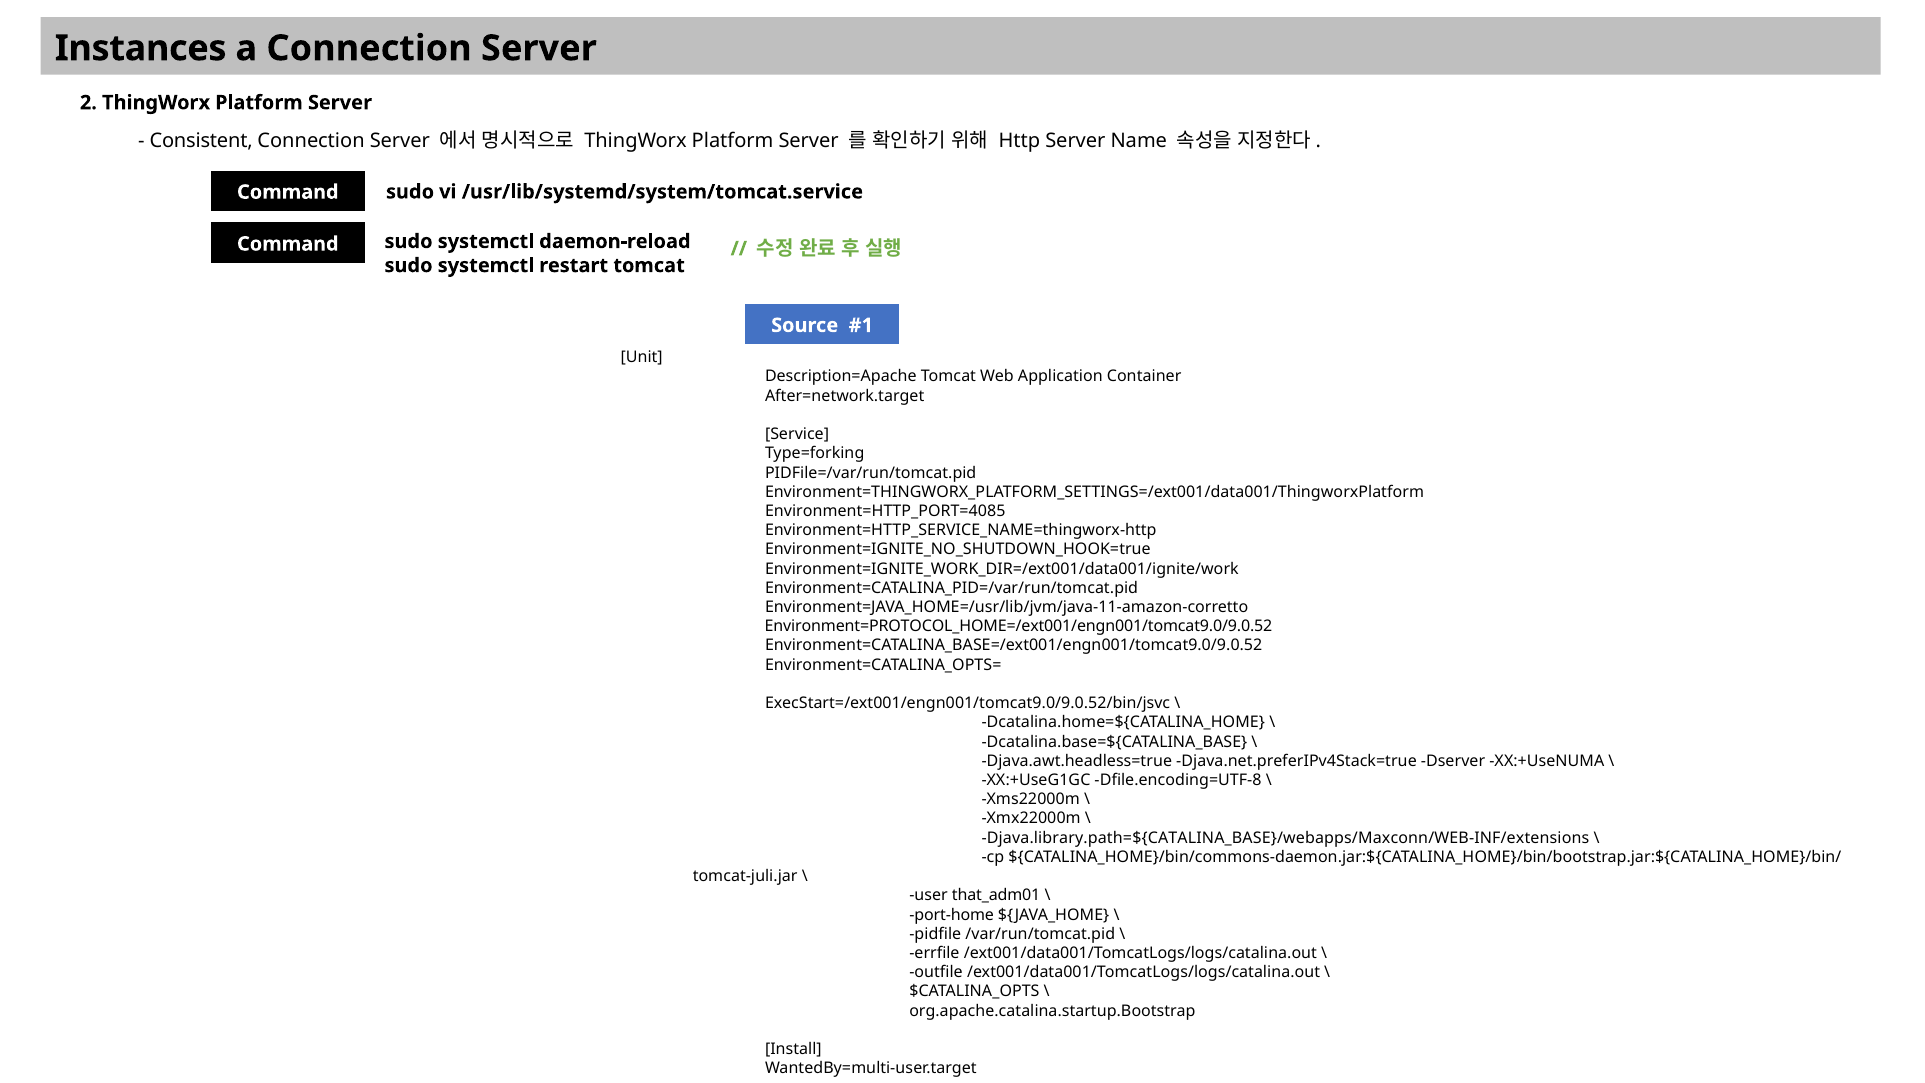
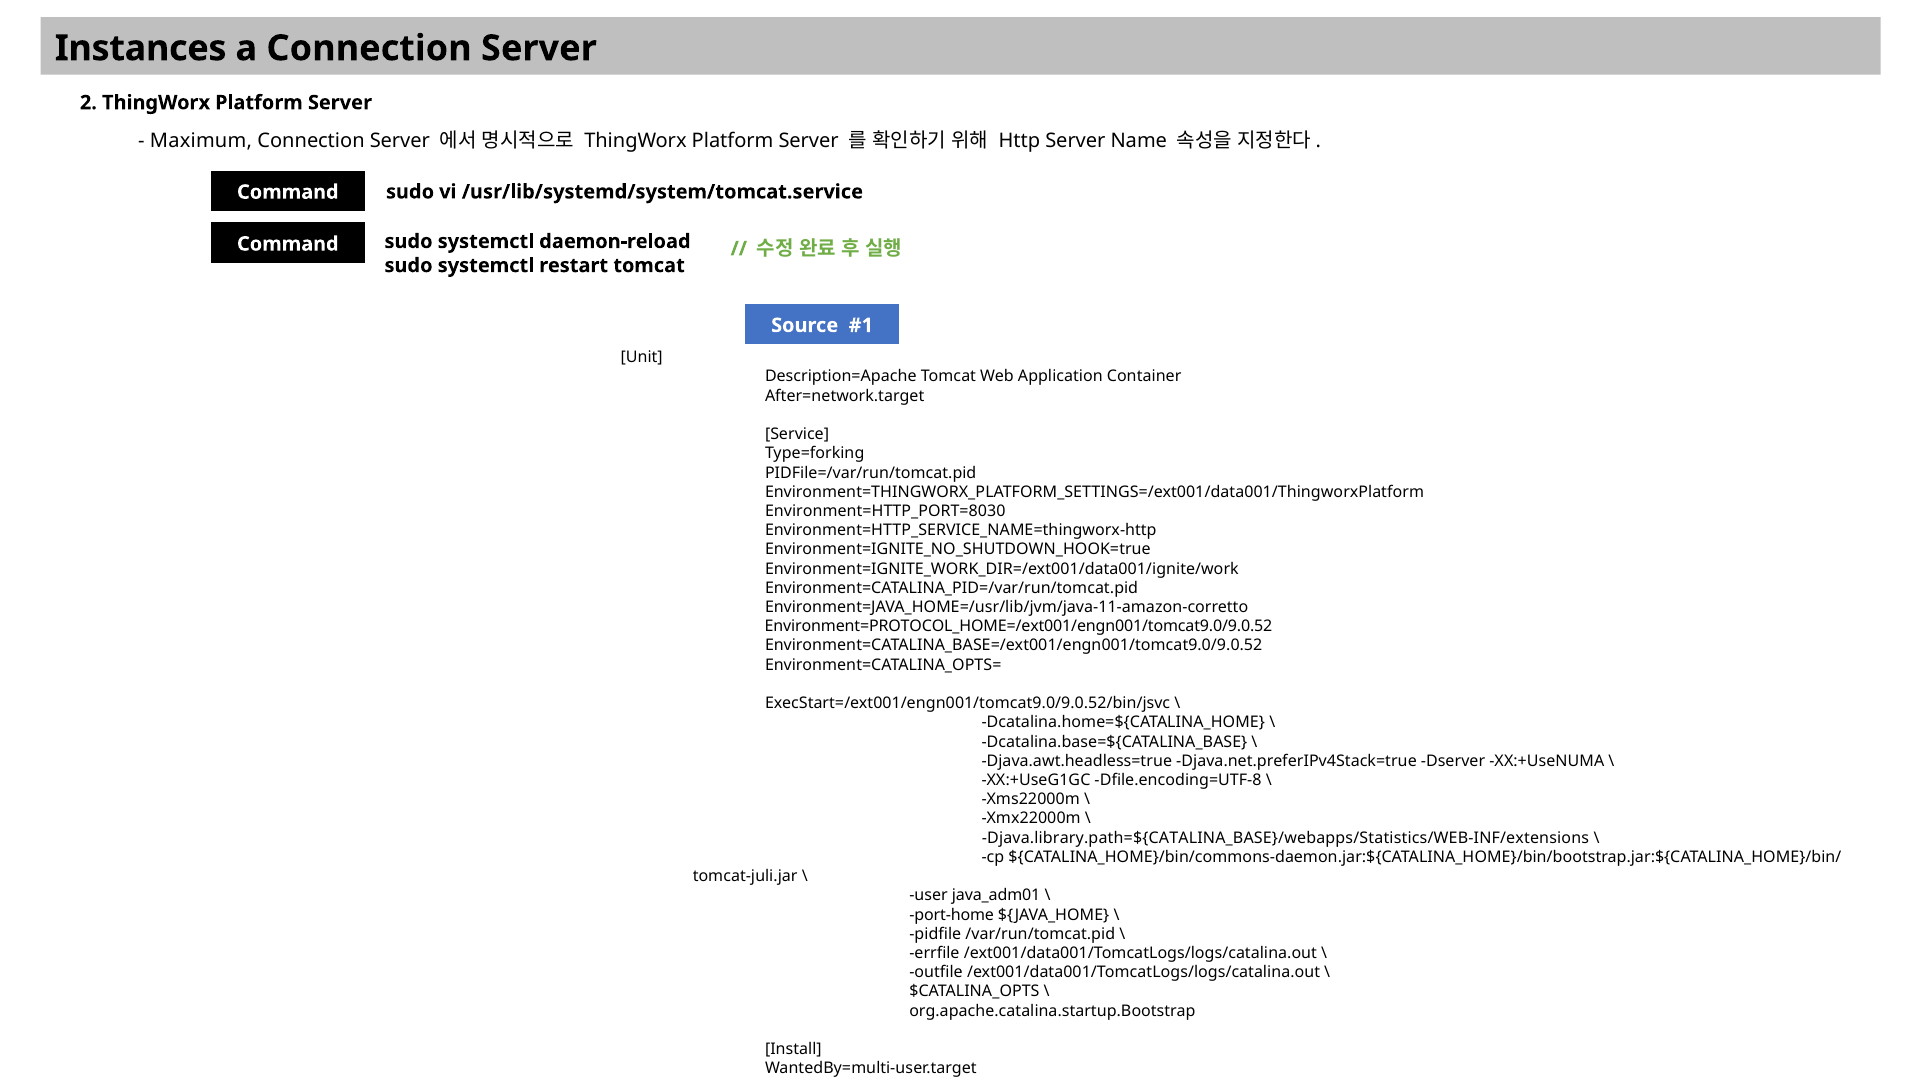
Consistent: Consistent -> Maximum (201, 141)
Environment=HTTP_PORT=4085: Environment=HTTP_PORT=4085 -> Environment=HTTP_PORT=8030 (885, 511)
Djava.library.path=${CATALINA_BASE}/webapps/Maxconn/WEB-INF/extensions: Djava.library.path=${CATALINA_BASE}/webapps/Maxconn/WEB-INF/extensions -> Djava.library.path=${CATALINA_BASE}/webapps/Statistics/WEB-INF/extensions (1285, 838)
that_adm01: that_adm01 -> java_adm01 (996, 895)
